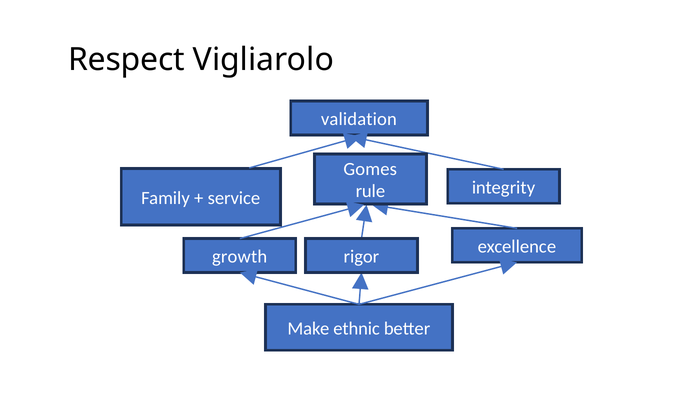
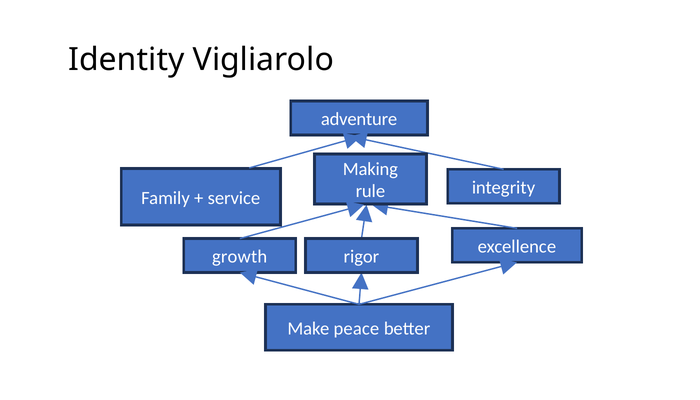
Respect: Respect -> Identity (126, 60)
validation: validation -> adventure (359, 119)
Gomes: Gomes -> Making (370, 169)
ethnic: ethnic -> peace (356, 329)
